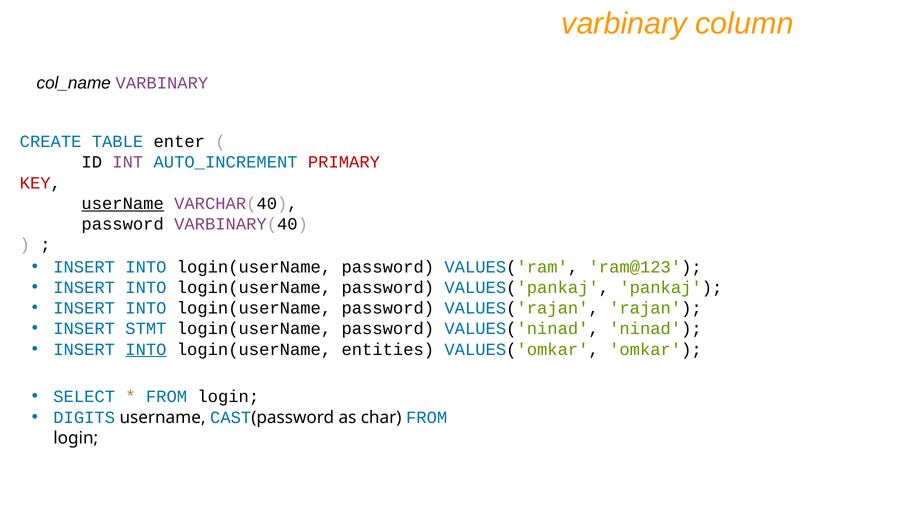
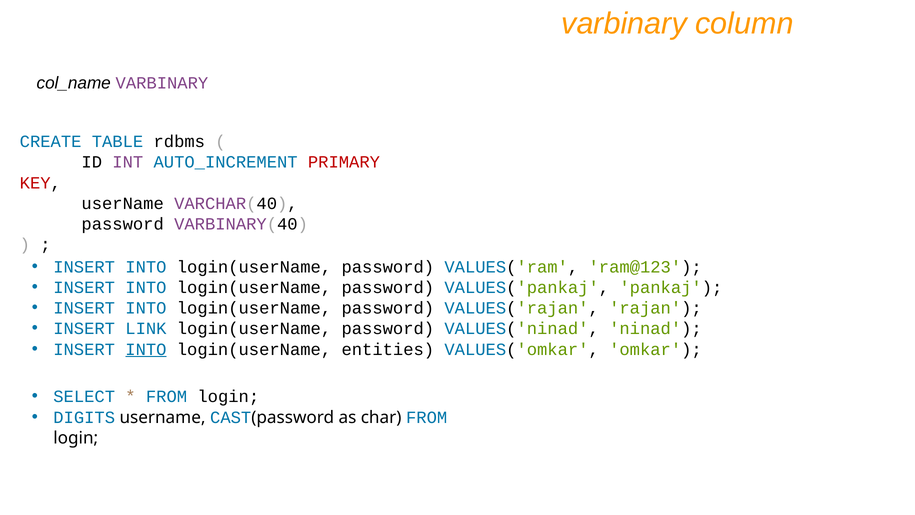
enter: enter -> rdbms (179, 142)
userName underline: present -> none (123, 203)
STMT: STMT -> LINK (146, 329)
